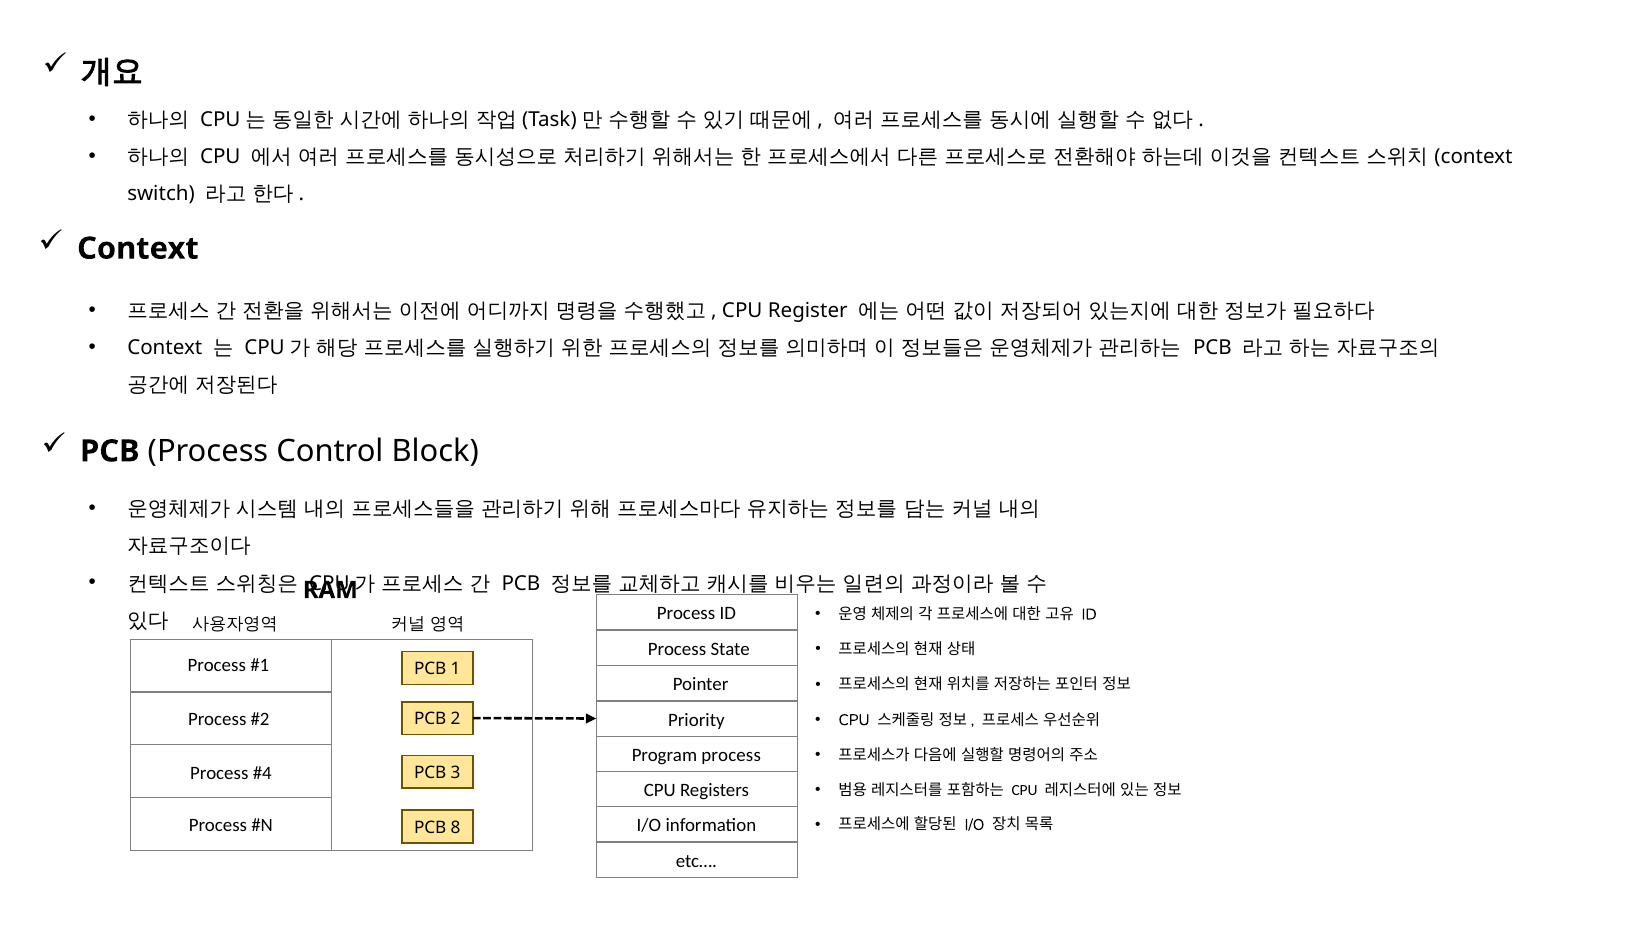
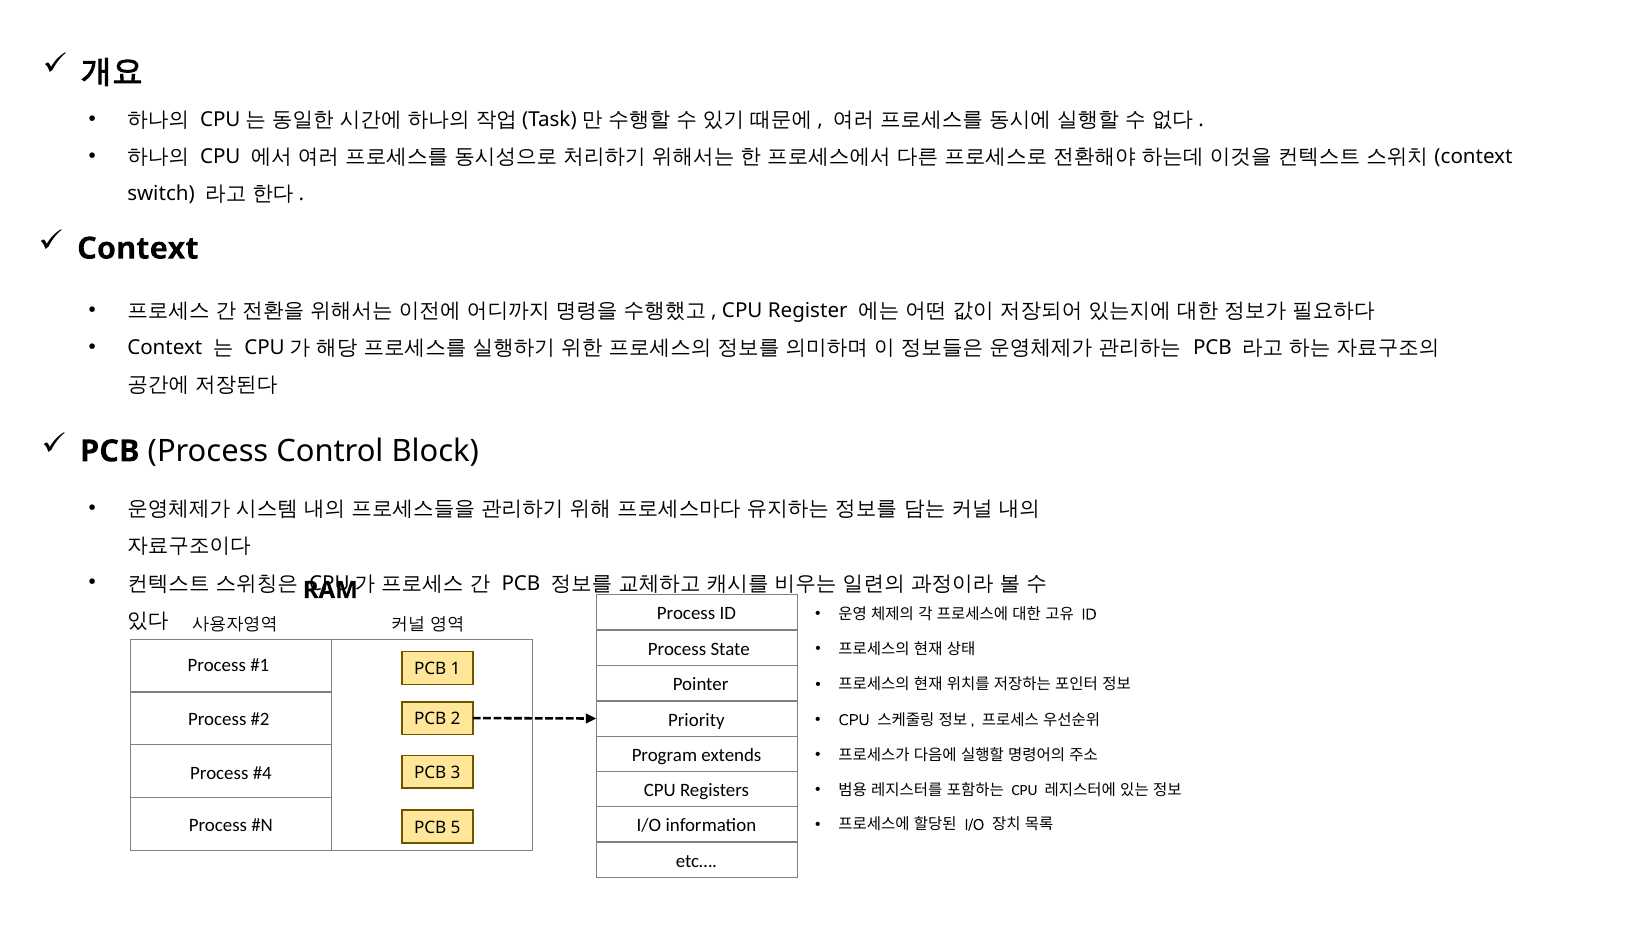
Program process: process -> extends (731, 756)
8: 8 -> 5 (456, 828)
